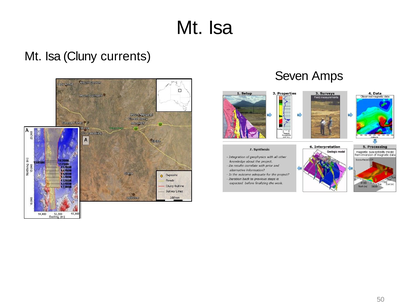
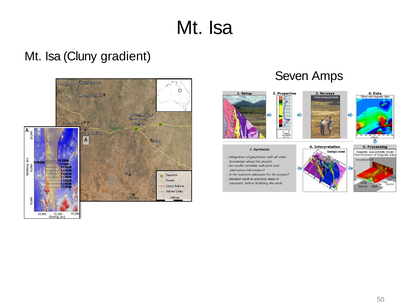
currents: currents -> gradient (126, 56)
